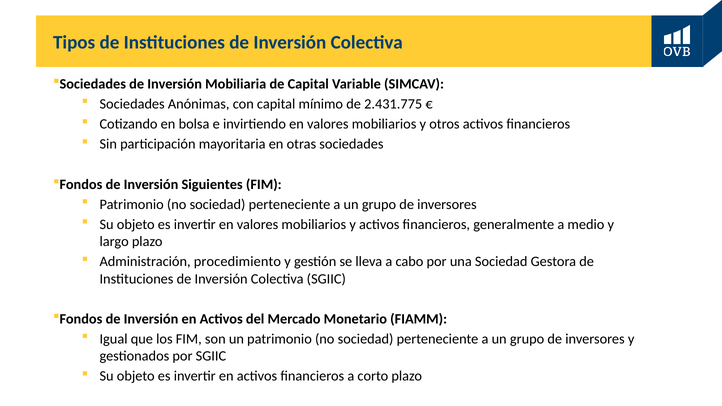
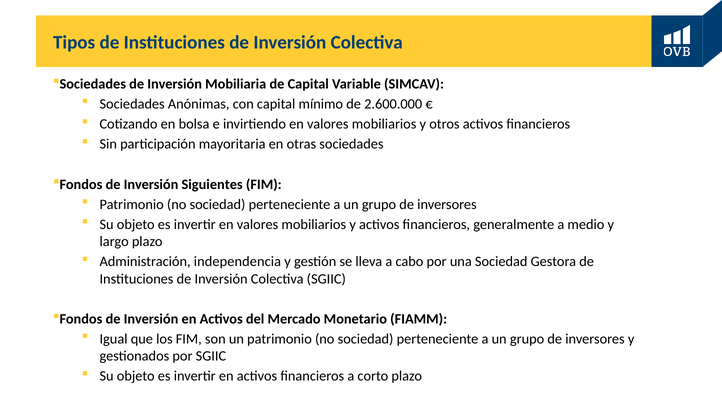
2.431.775: 2.431.775 -> 2.600.000 (393, 104)
procedimiento: procedimiento -> independencia (237, 262)
